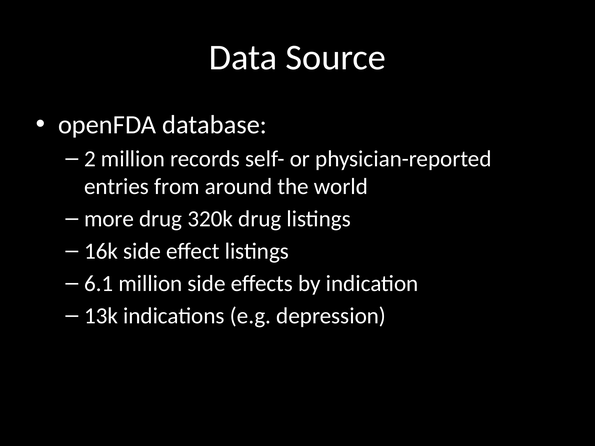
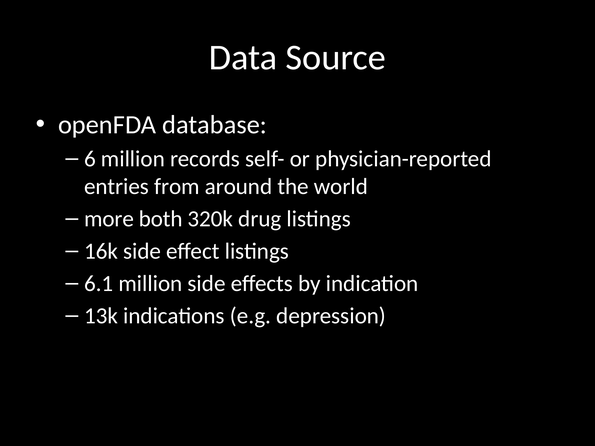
2: 2 -> 6 (90, 159)
more drug: drug -> both (161, 219)
